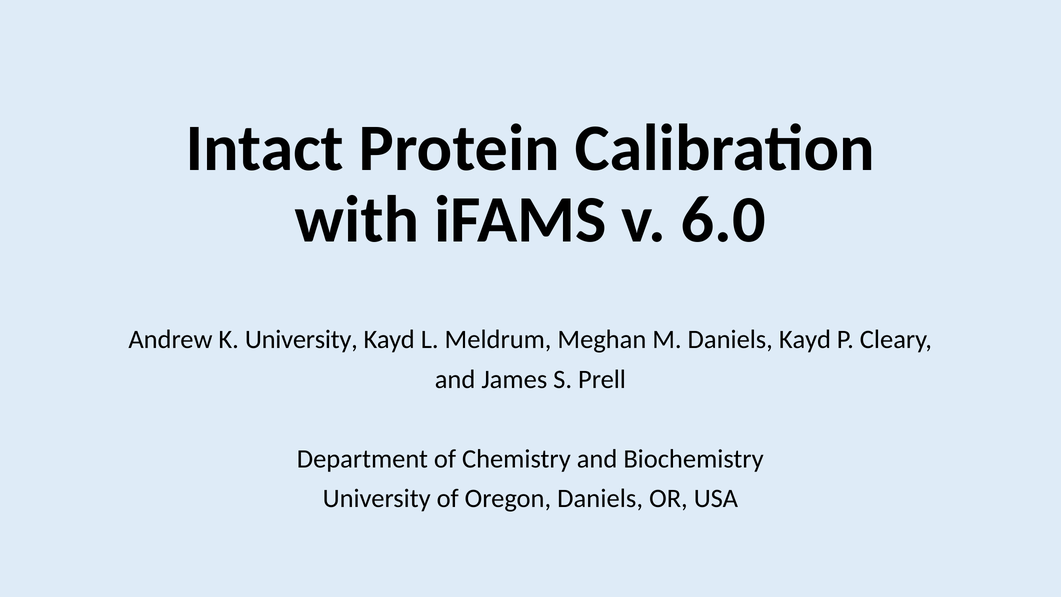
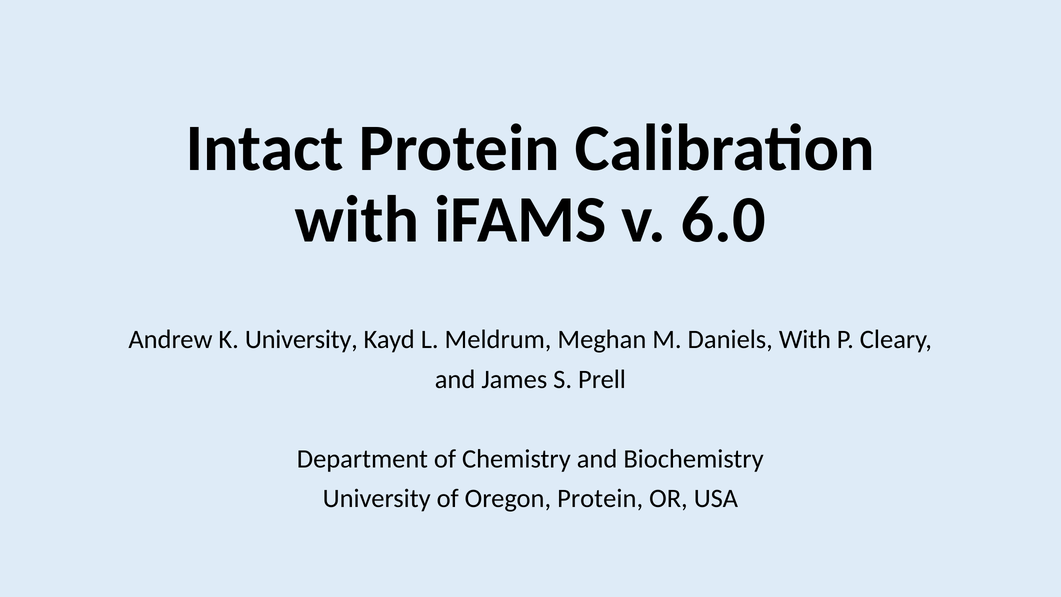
Daniels Kayd: Kayd -> With (805, 340)
Oregon Daniels: Daniels -> Protein (600, 498)
